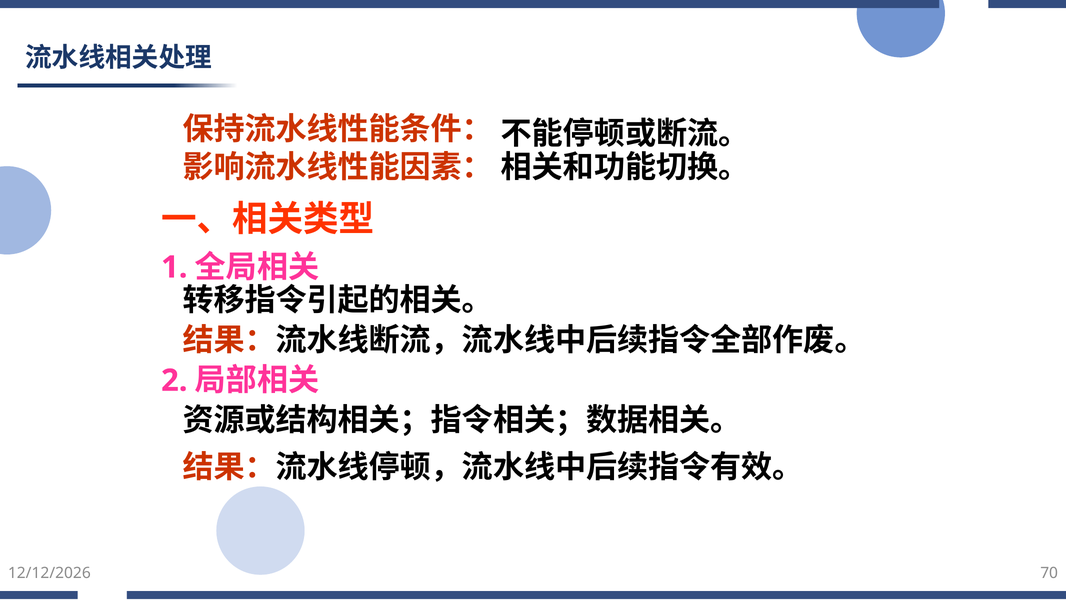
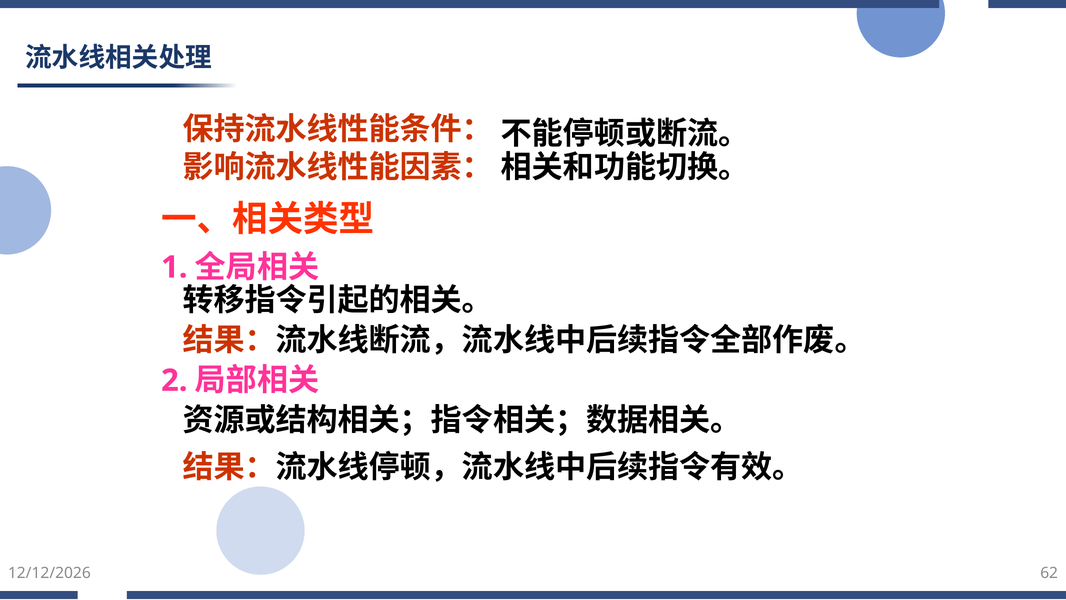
70: 70 -> 62 (1049, 573)
